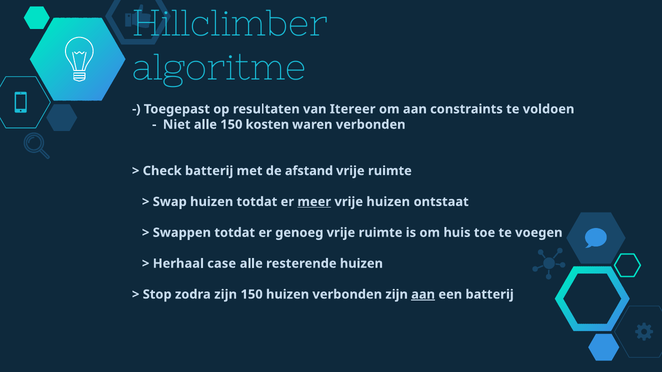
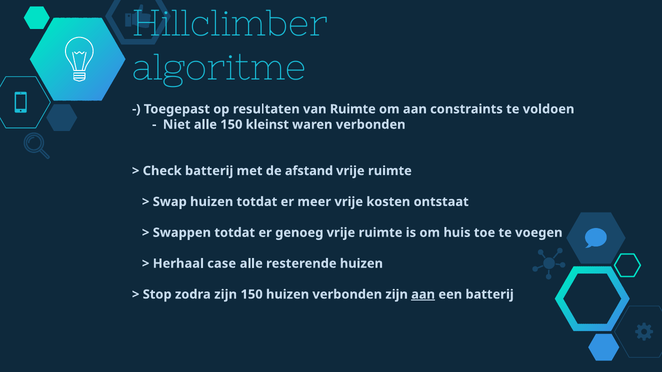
van Itereer: Itereer -> Ruimte (353, 109)
kosten: kosten -> kleinst (267, 125)
meer underline: present -> none (314, 202)
vrije huizen: huizen -> kosten (388, 202)
